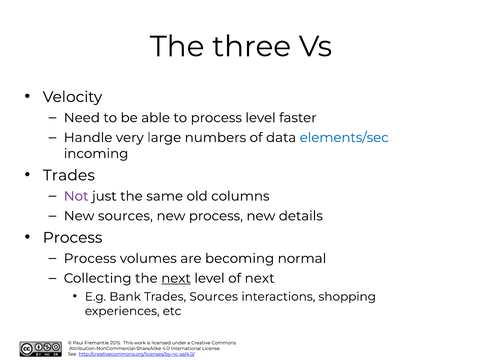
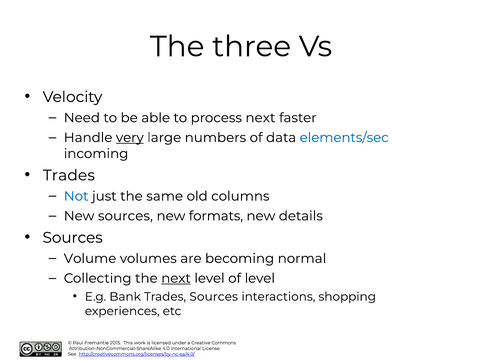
process level: level -> next (260, 118)
very underline: none -> present (130, 138)
Not colour: purple -> blue (76, 196)
new process: process -> formats (216, 216)
Process: Process -> Sources (73, 238)
Process: Process -> Volume (90, 259)
of next: next -> level (260, 279)
